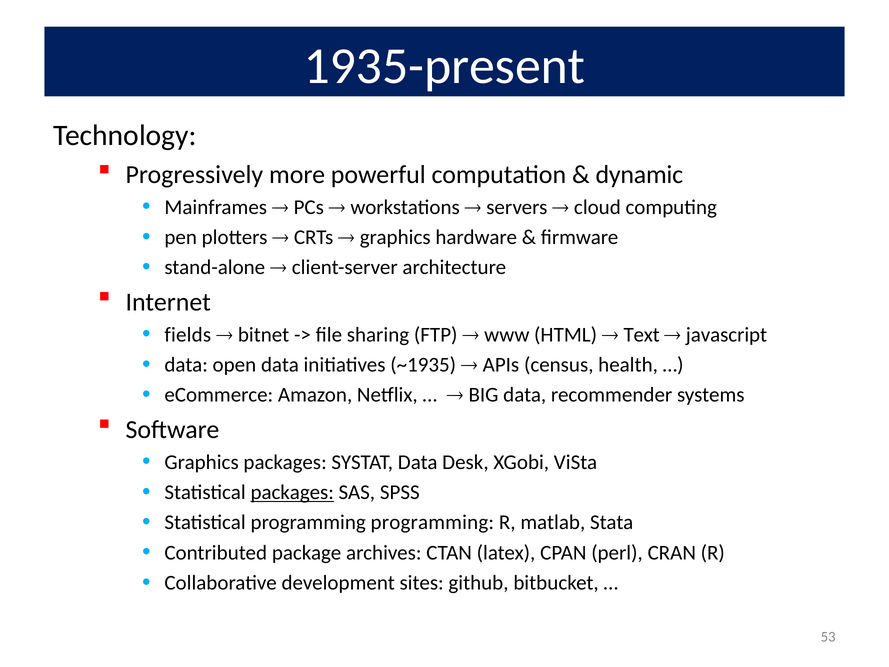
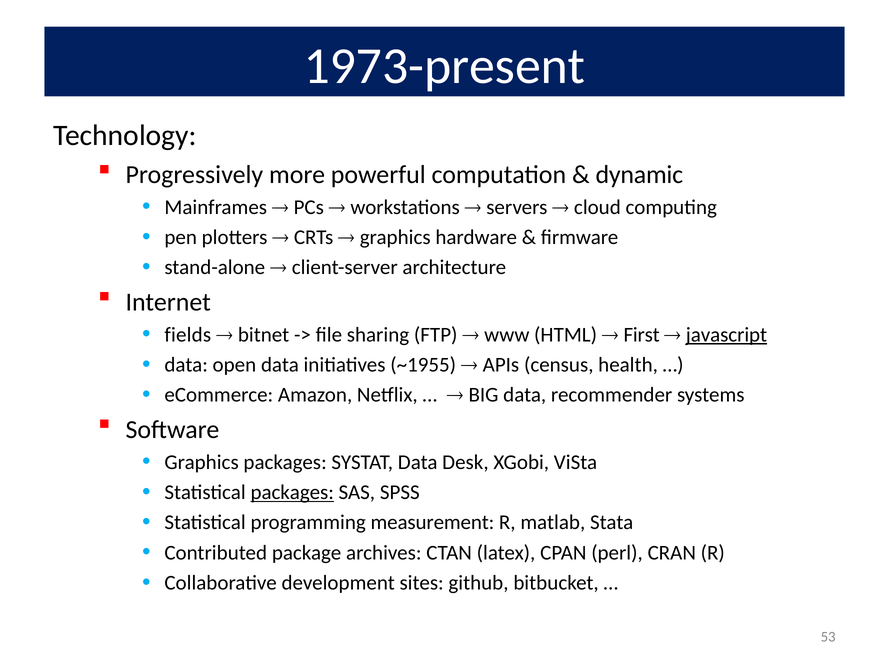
1935-present: 1935-present -> 1973-present (444, 66)
Text: Text -> First (642, 335)
javascript underline: none -> present (726, 335)
~1935: ~1935 -> ~1955 (423, 365)
programming programming: programming -> measurement (432, 522)
